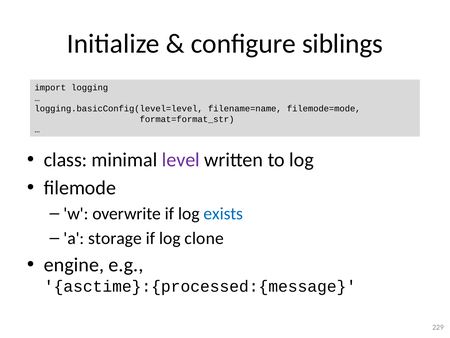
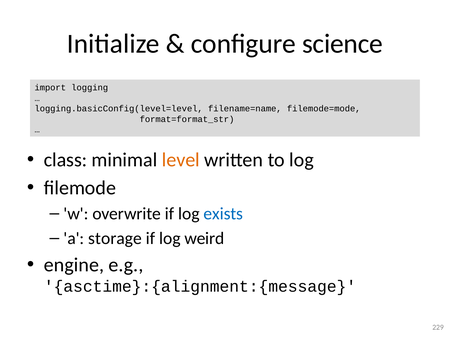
siblings: siblings -> science (342, 44)
level colour: purple -> orange (181, 160)
clone: clone -> weird (204, 238)
asctime}:{processed:{message: asctime}:{processed:{message -> asctime}:{alignment:{message (200, 286)
